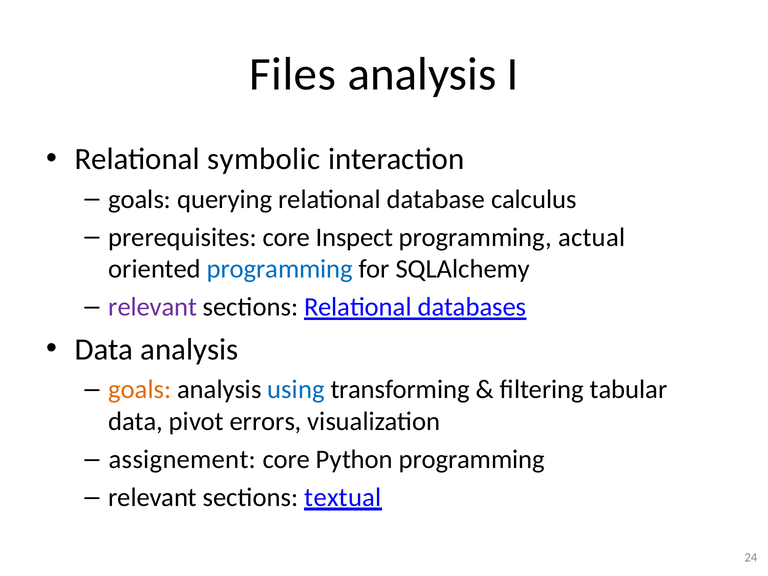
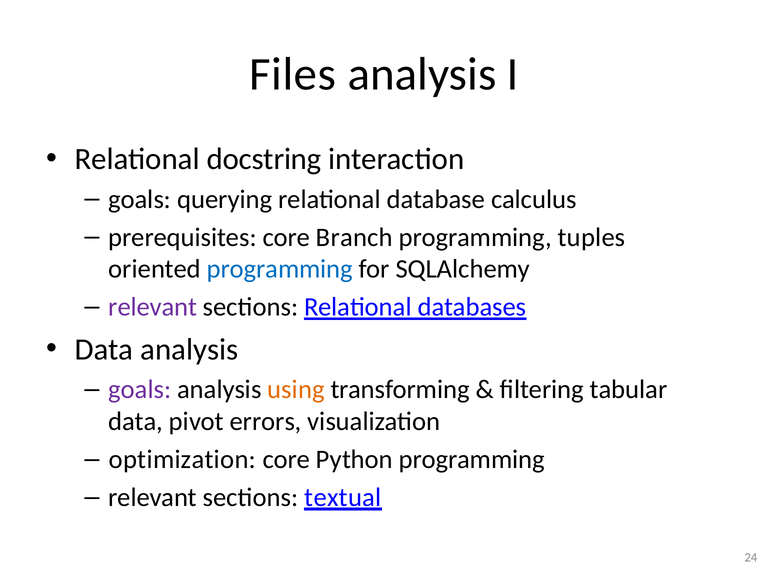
symbolic: symbolic -> docstring (264, 159)
Inspect: Inspect -> Branch (354, 237)
actual: actual -> tuples (592, 237)
goals colour: orange -> purple (140, 390)
using colour: blue -> orange (296, 390)
assignement: assignement -> optimization (182, 460)
